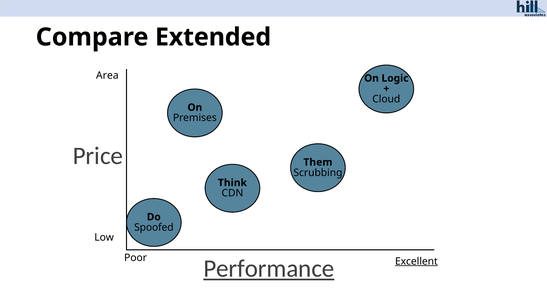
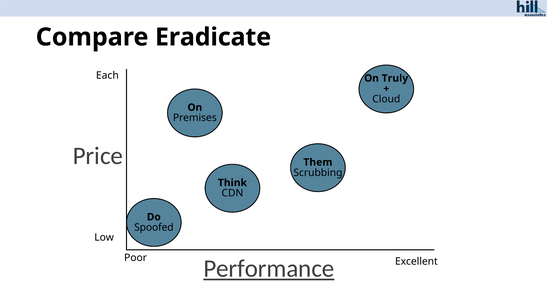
Extended: Extended -> Eradicate (213, 37)
Area: Area -> Each (107, 75)
Logic: Logic -> Truly (395, 78)
Excellent underline: present -> none (416, 261)
